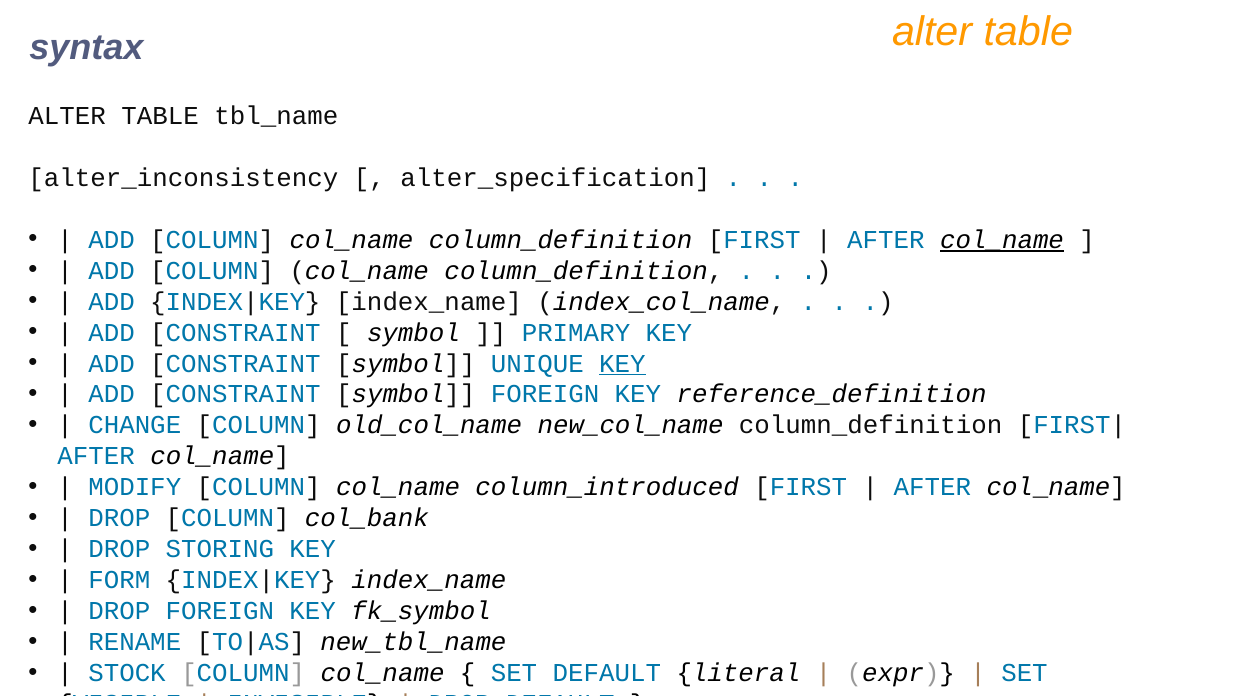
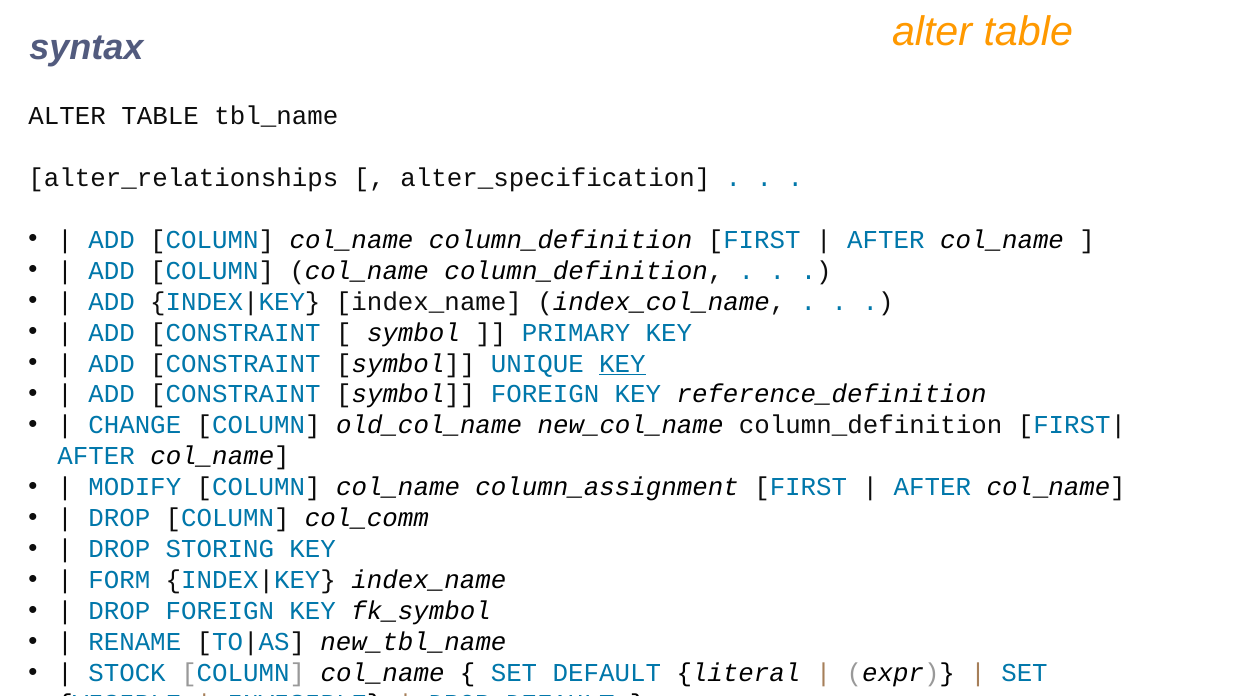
alter_inconsistency: alter_inconsistency -> alter_relationships (183, 178)
col_name underline: present -> none (1002, 240)
column_introduced: column_introduced -> column_assignment (607, 487)
col_bank: col_bank -> col_comm (367, 518)
